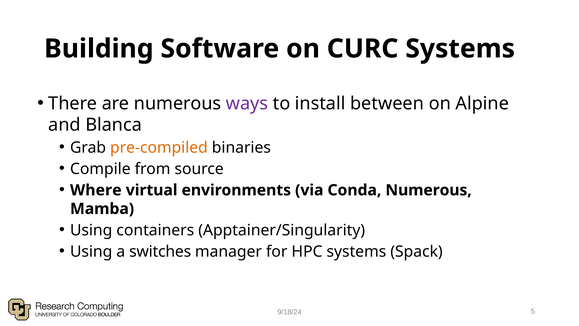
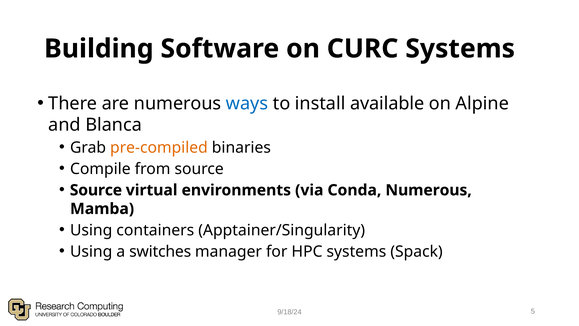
ways colour: purple -> blue (247, 103)
between: between -> available (387, 103)
Where: Where -> Source (96, 190)
